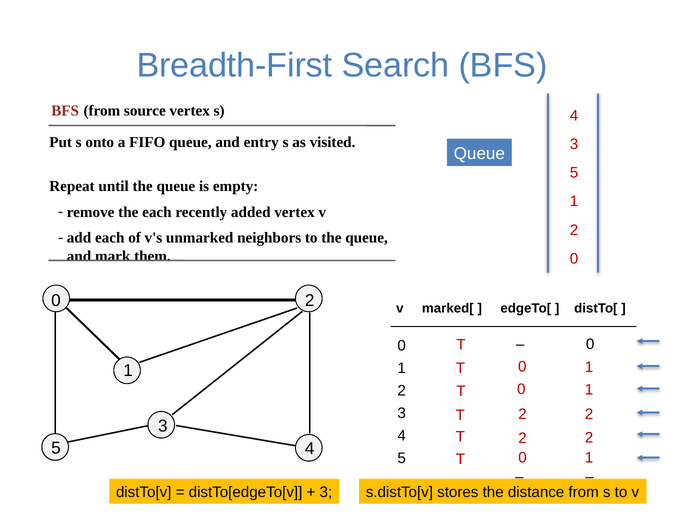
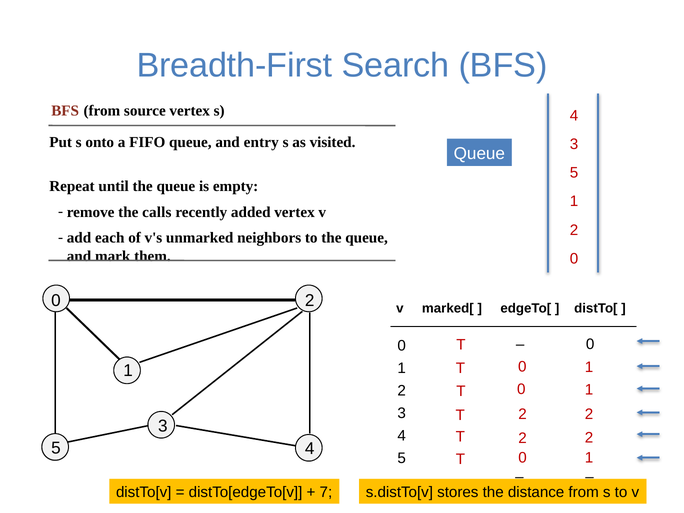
the each: each -> calls (157, 212)
3: 3 -> 7 (326, 492)
